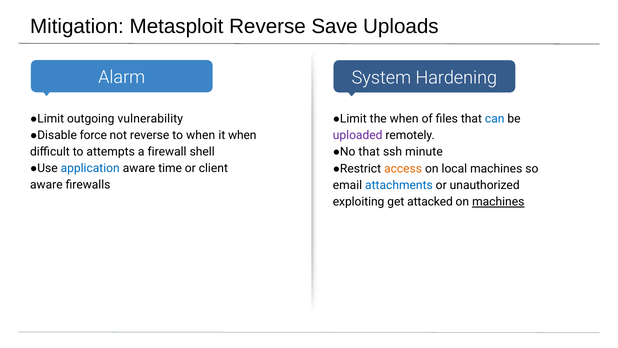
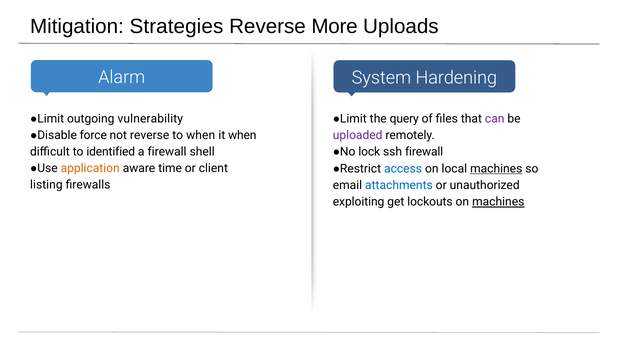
Metasploit: Metasploit -> Strategies (176, 26)
Save: Save -> More (335, 26)
the when: when -> query (404, 119)
can colour: blue -> purple (495, 119)
●No that: that -> lock (369, 152)
ssh minute: minute -> firewall (424, 152)
attempts: attempts -> identified (111, 152)
application colour: blue -> orange (90, 168)
access colour: orange -> blue (403, 168)
machines underline: none -> present (496, 168)
aware: aware -> listing (46, 185)
attacked: attacked -> lockouts (430, 202)
